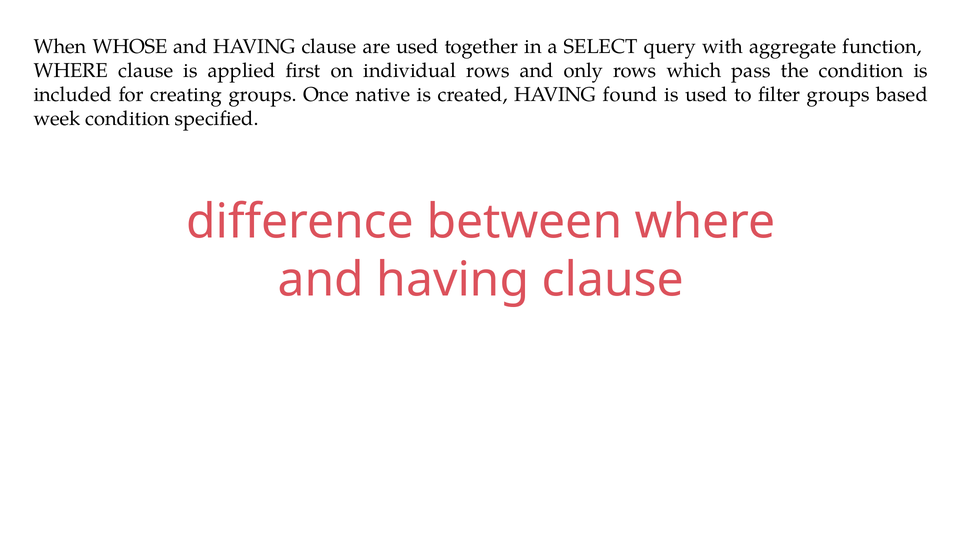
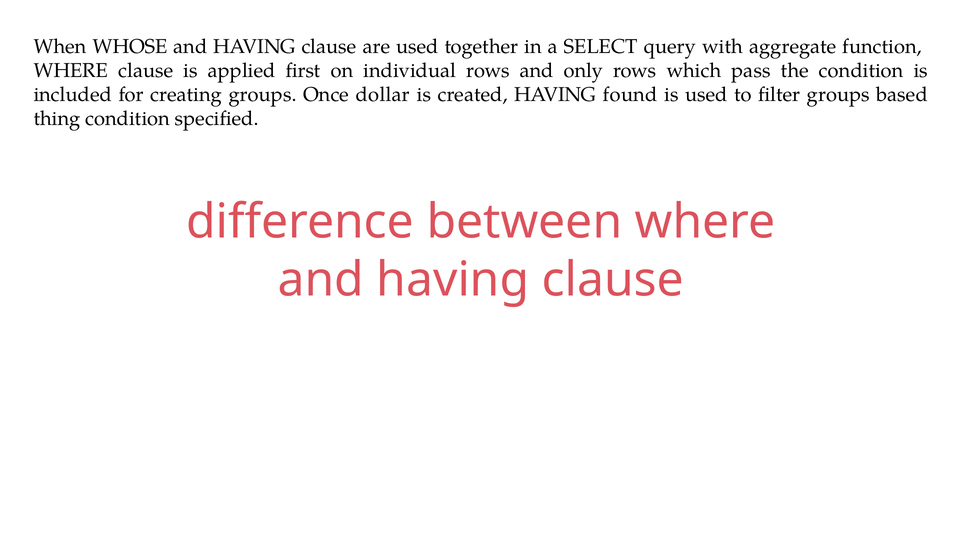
native: native -> dollar (383, 95)
week: week -> thing (57, 119)
